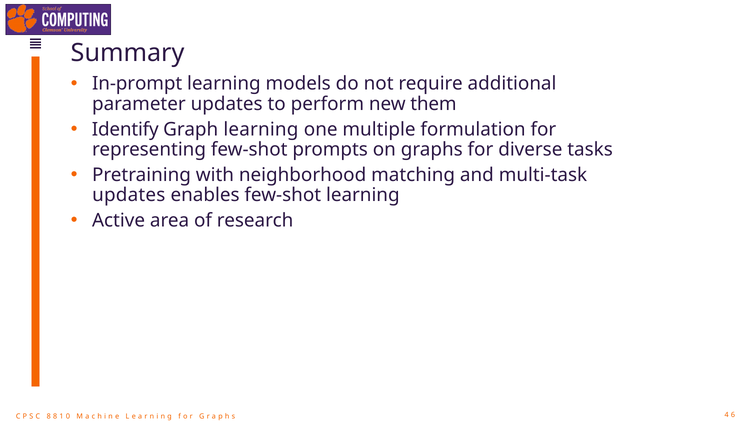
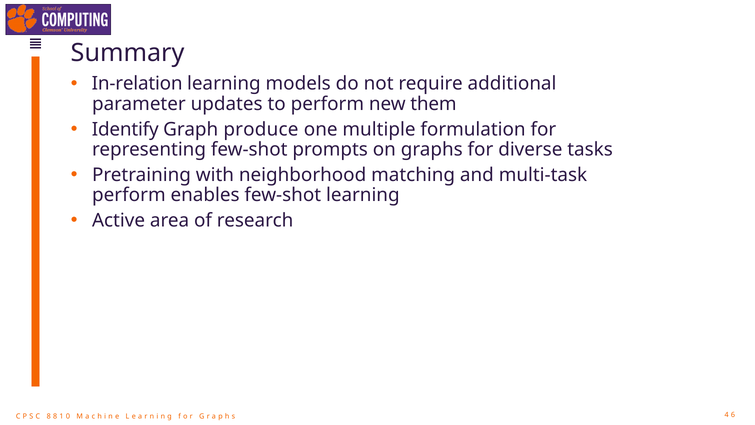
In-prompt: In-prompt -> In-relation (137, 84)
Graph learning: learning -> produce (261, 129)
updates: updates -> perform (129, 195)
